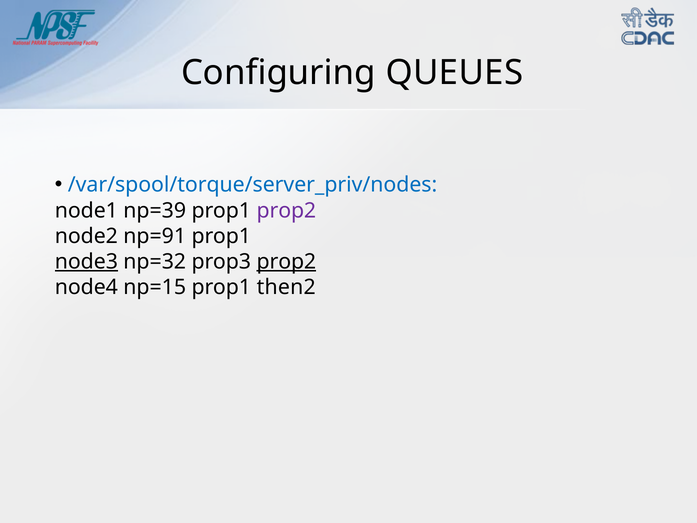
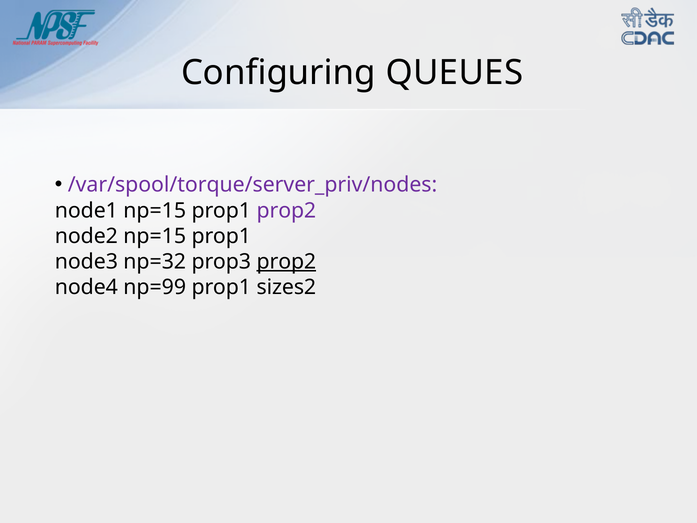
/var/spool/torque/server_priv/nodes colour: blue -> purple (253, 185)
node1 np=39: np=39 -> np=15 (155, 210)
node2 np=91: np=91 -> np=15 (155, 236)
node3 underline: present -> none (86, 262)
np=15: np=15 -> np=99 (155, 287)
then2: then2 -> sizes2 (286, 287)
